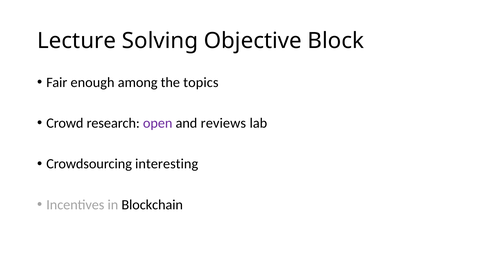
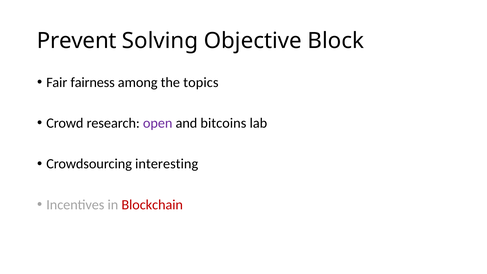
Lecture: Lecture -> Prevent (77, 41)
enough: enough -> fairness (93, 82)
reviews: reviews -> bitcoins (223, 123)
Blockchain colour: black -> red (152, 205)
